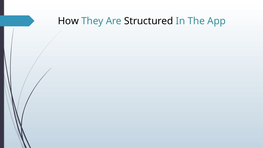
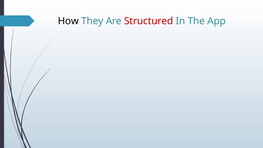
Structured colour: black -> red (149, 21)
